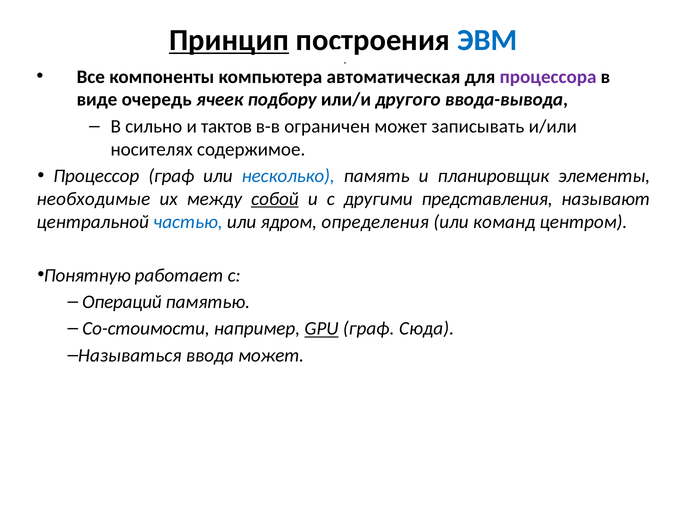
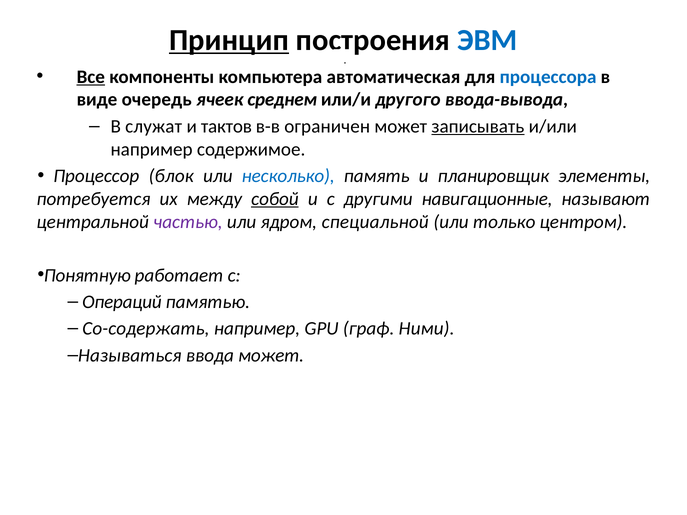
Все underline: none -> present (91, 77)
процессора colour: purple -> blue (548, 77)
подбору: подбору -> среднем (282, 100)
сильно: сильно -> служат (154, 126)
записывать underline: none -> present (478, 126)
носителях: носителях -> например (152, 149)
Процессор граф: граф -> блок (171, 176)
необходимые: необходимые -> потребуется (94, 199)
представления: представления -> навигационные (487, 199)
частью colour: blue -> purple (188, 222)
определения: определения -> специальной (375, 222)
команд: команд -> только (504, 222)
Со-стоимости: Со-стоимости -> Со-содержать (146, 329)
GPU underline: present -> none (322, 329)
Сюда: Сюда -> Ними (427, 329)
